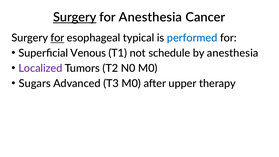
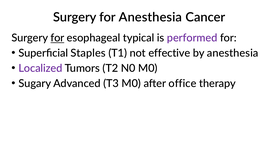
Surgery underline: present -> none (75, 17)
performed colour: blue -> purple (192, 38)
Venous: Venous -> Staples (88, 53)
schedule: schedule -> effective (169, 53)
Sugars: Sugars -> Sugary (35, 84)
upper: upper -> office (182, 84)
